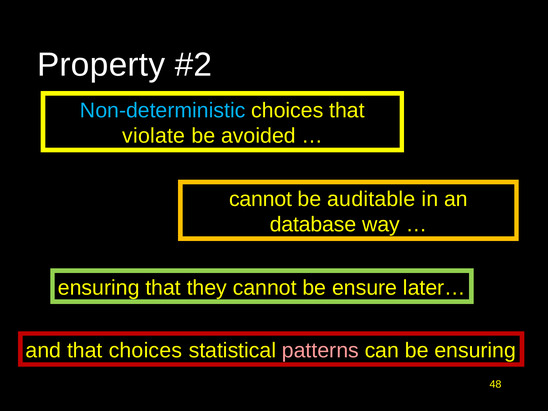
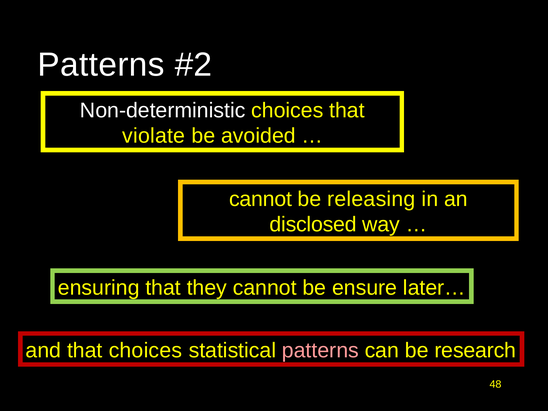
Property: Property -> Patterns (101, 65)
Non-deterministic colour: light blue -> white (163, 110)
auditable: auditable -> releasing (371, 199)
database: database -> disclosed (313, 225)
be ensuring: ensuring -> research (475, 351)
